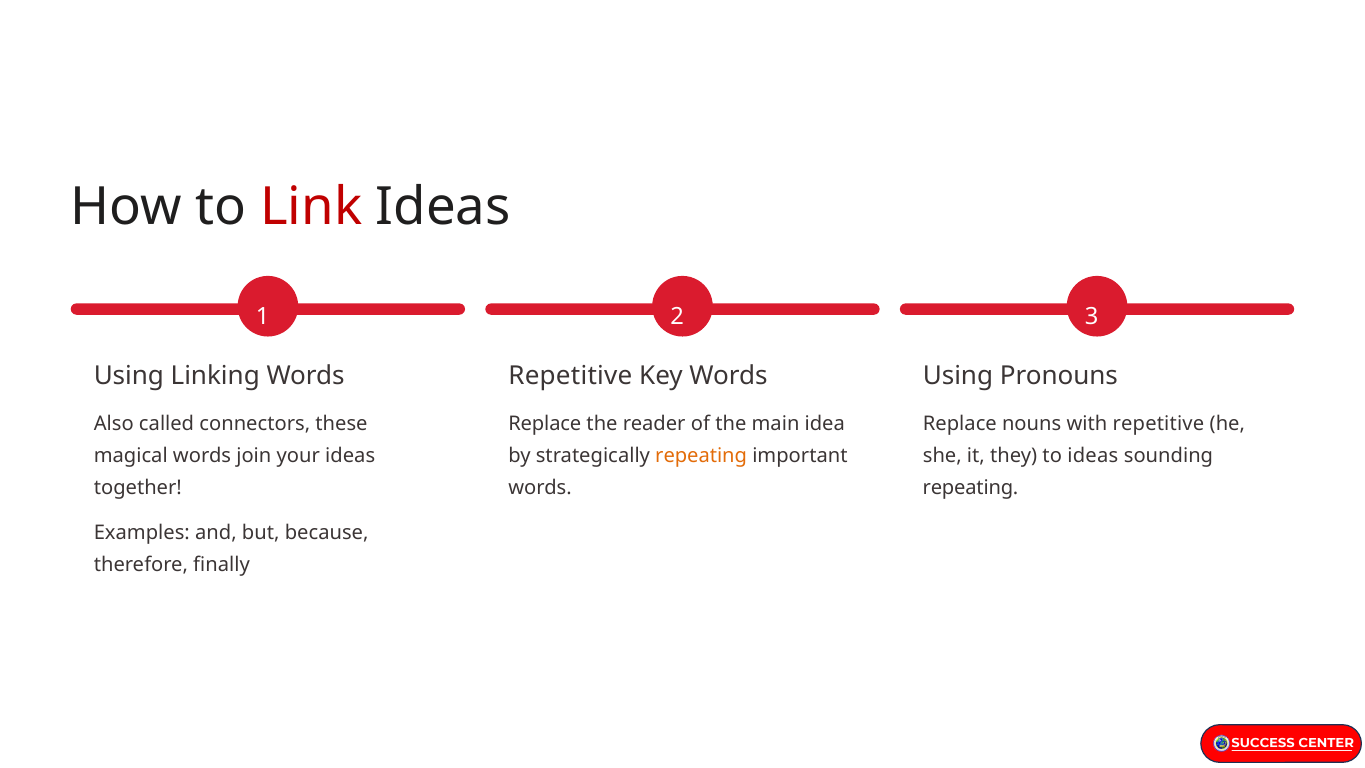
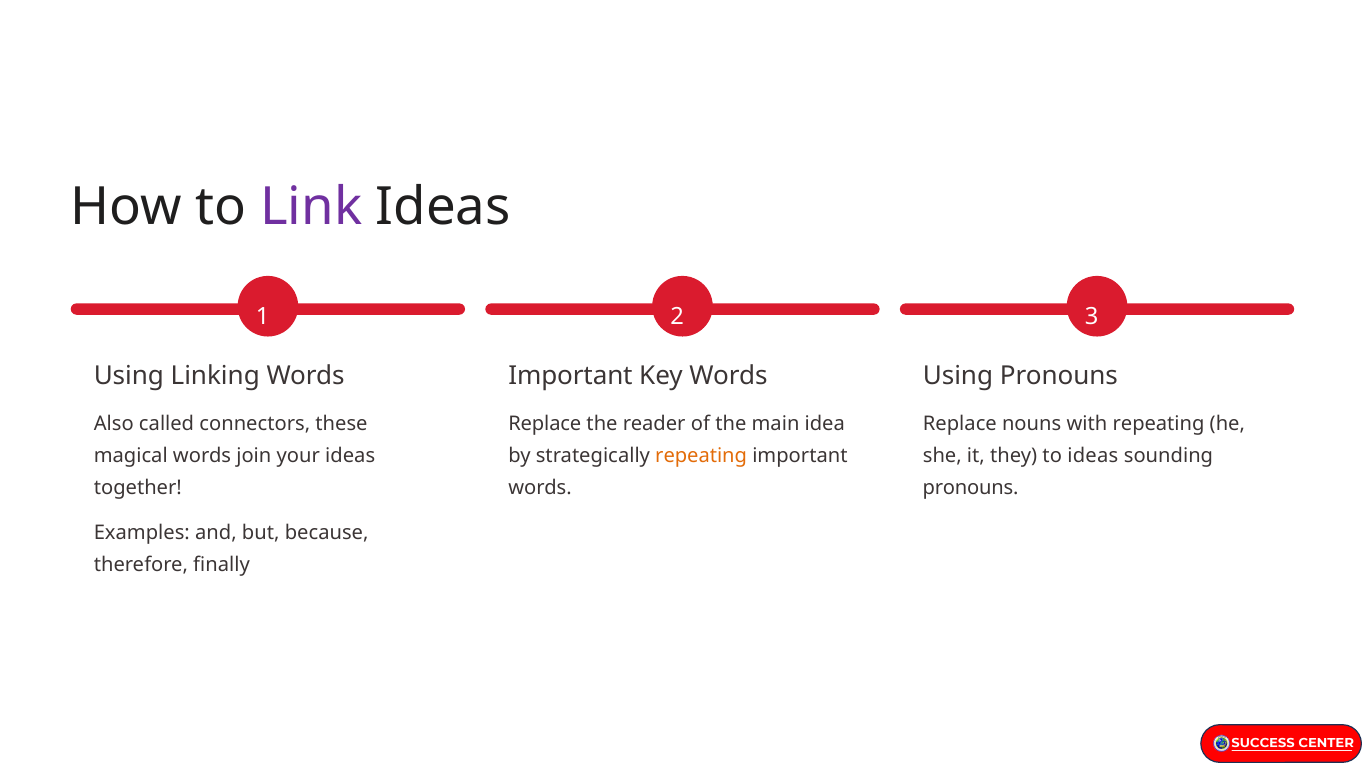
Link colour: red -> purple (311, 207)
Repetitive: Repetitive -> Important (570, 376)
with repetitive: repetitive -> repeating (1159, 423)
repeating: repeating -> pronouns (971, 487)
